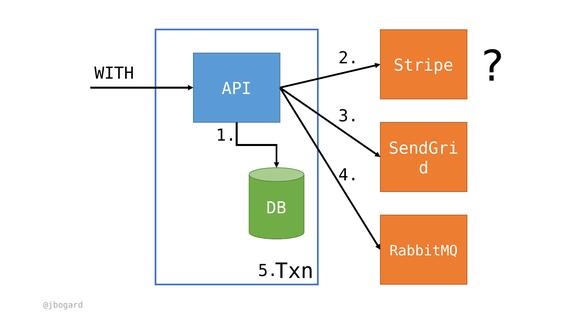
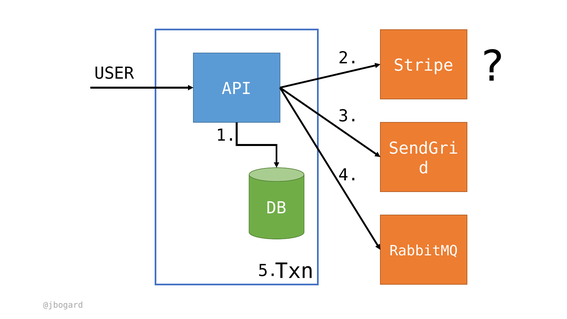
WITH: WITH -> USER (114, 73)
